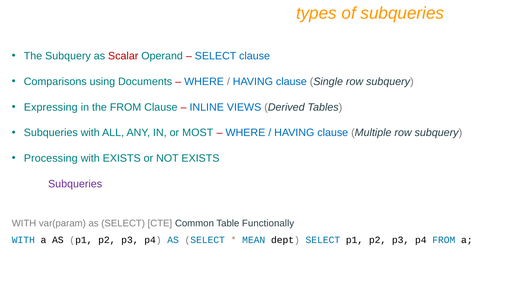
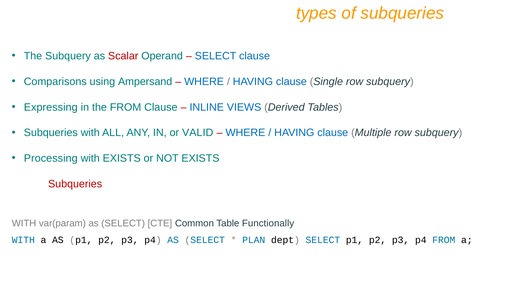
Documents: Documents -> Ampersand (145, 82)
MOST: MOST -> VALID (198, 133)
Subqueries colour: purple -> red (75, 184)
MEAN: MEAN -> PLAN (254, 240)
